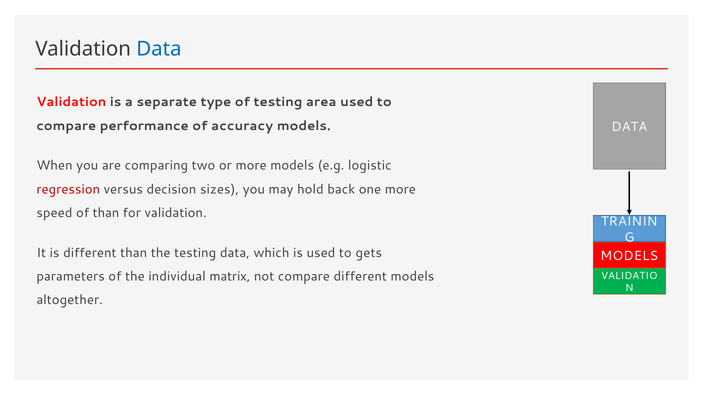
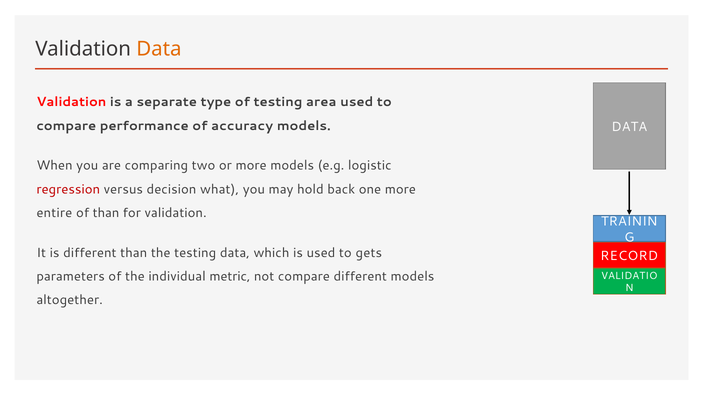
Data colour: blue -> orange (159, 49)
sizes: sizes -> what (220, 189)
speed: speed -> entire (54, 213)
MODELS: MODELS -> RECORD (629, 256)
matrix: matrix -> metric (230, 277)
